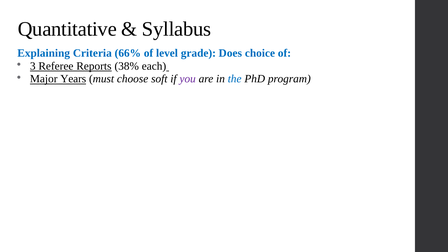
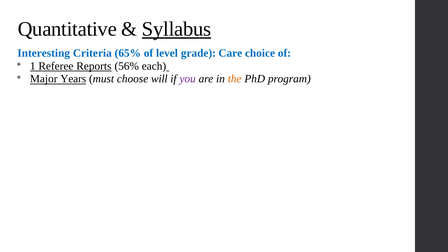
Syllabus underline: none -> present (177, 29)
Explaining: Explaining -> Interesting (44, 53)
66%: 66% -> 65% (128, 53)
Does: Does -> Care (230, 53)
3: 3 -> 1 (33, 66)
38%: 38% -> 56% (127, 66)
soft: soft -> will (159, 79)
the colour: blue -> orange (235, 79)
